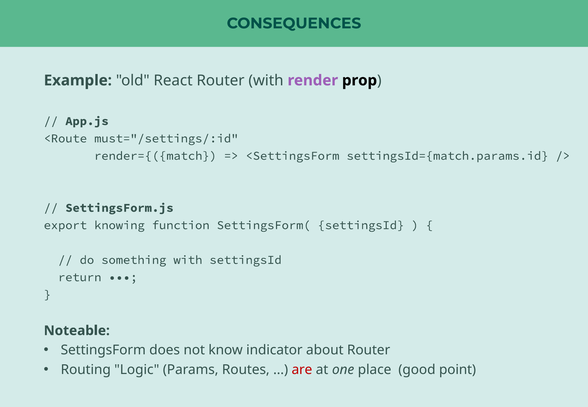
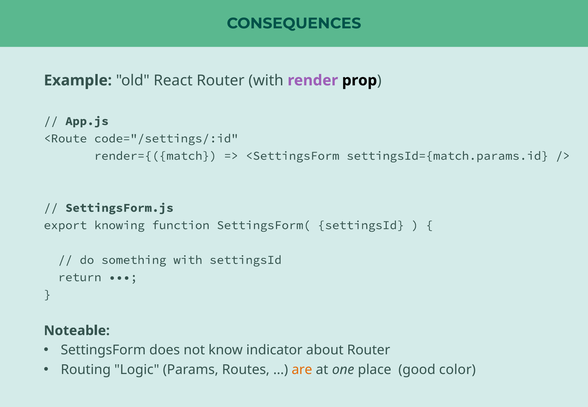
must="/settings/:id: must="/settings/:id -> code="/settings/:id (166, 138)
are colour: red -> orange (302, 370)
point: point -> color (457, 370)
